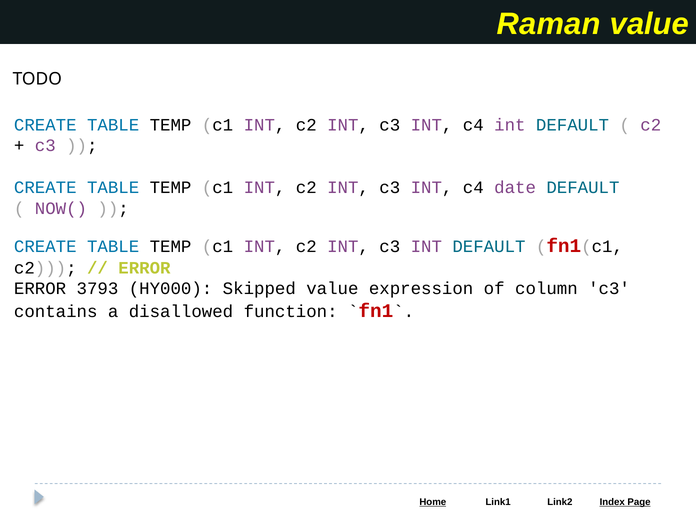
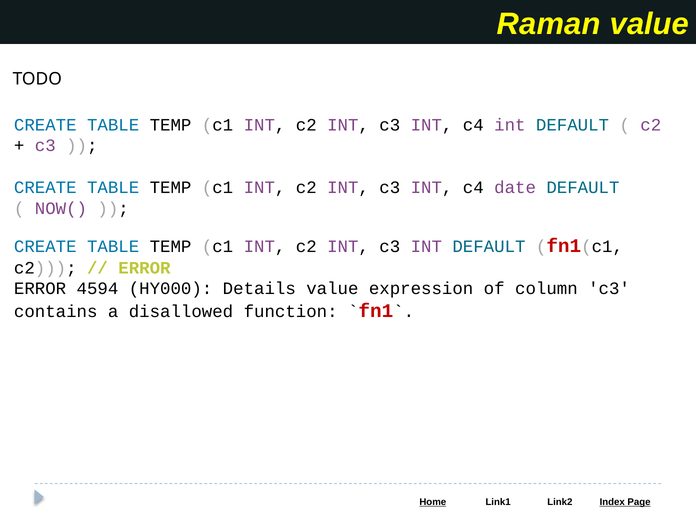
3793: 3793 -> 4594 (97, 289)
Skipped: Skipped -> Details (259, 289)
